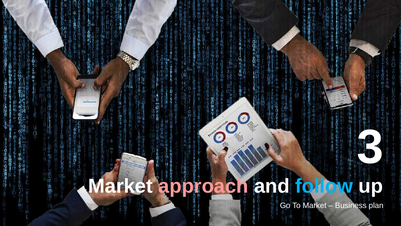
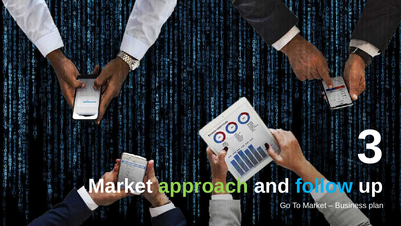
approach colour: pink -> light green (203, 186)
